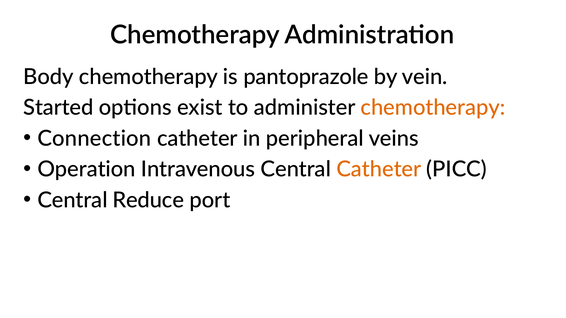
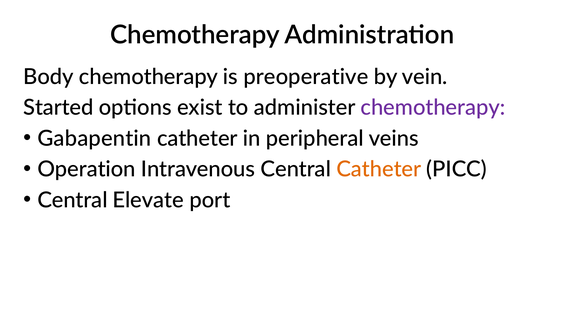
pantoprazole: pantoprazole -> preoperative (306, 77)
chemotherapy colour: orange -> purple (433, 108)
Connection: Connection -> Gabapentin (94, 139)
Reduce: Reduce -> Elevate (148, 200)
